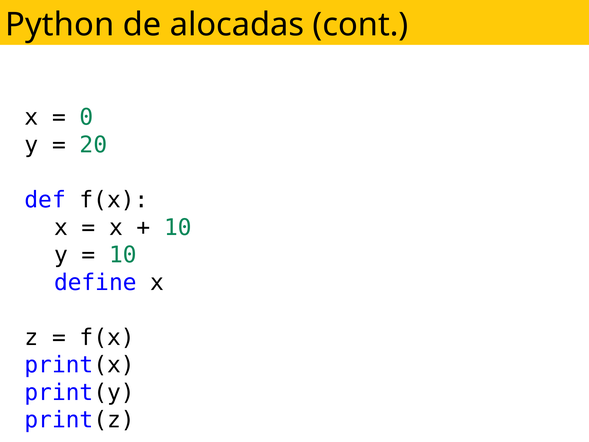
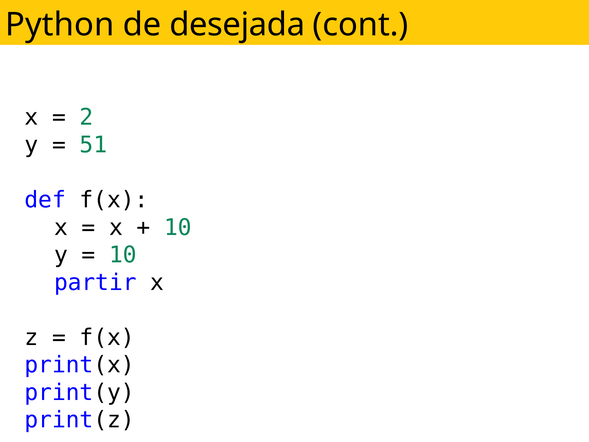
alocadas: alocadas -> desejada (237, 25)
0: 0 -> 2 (87, 117)
20: 20 -> 51 (93, 145)
define: define -> partir (95, 282)
